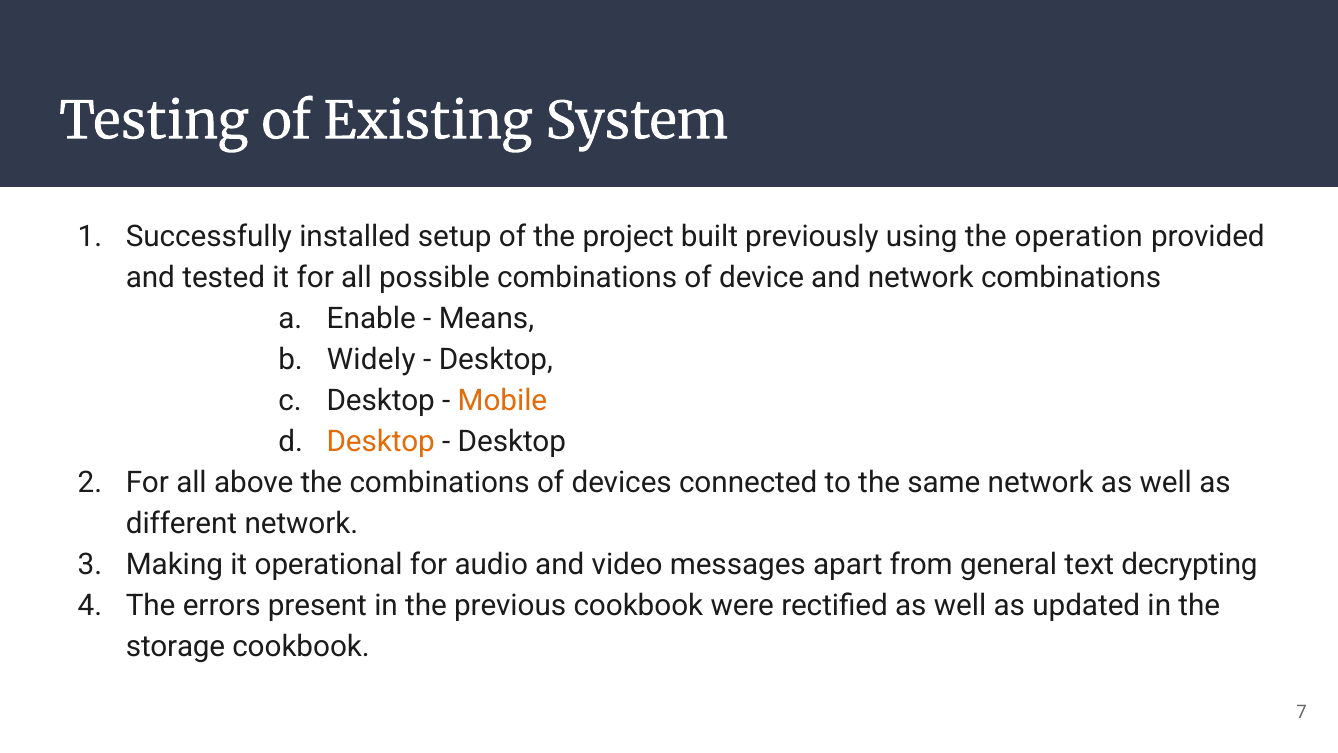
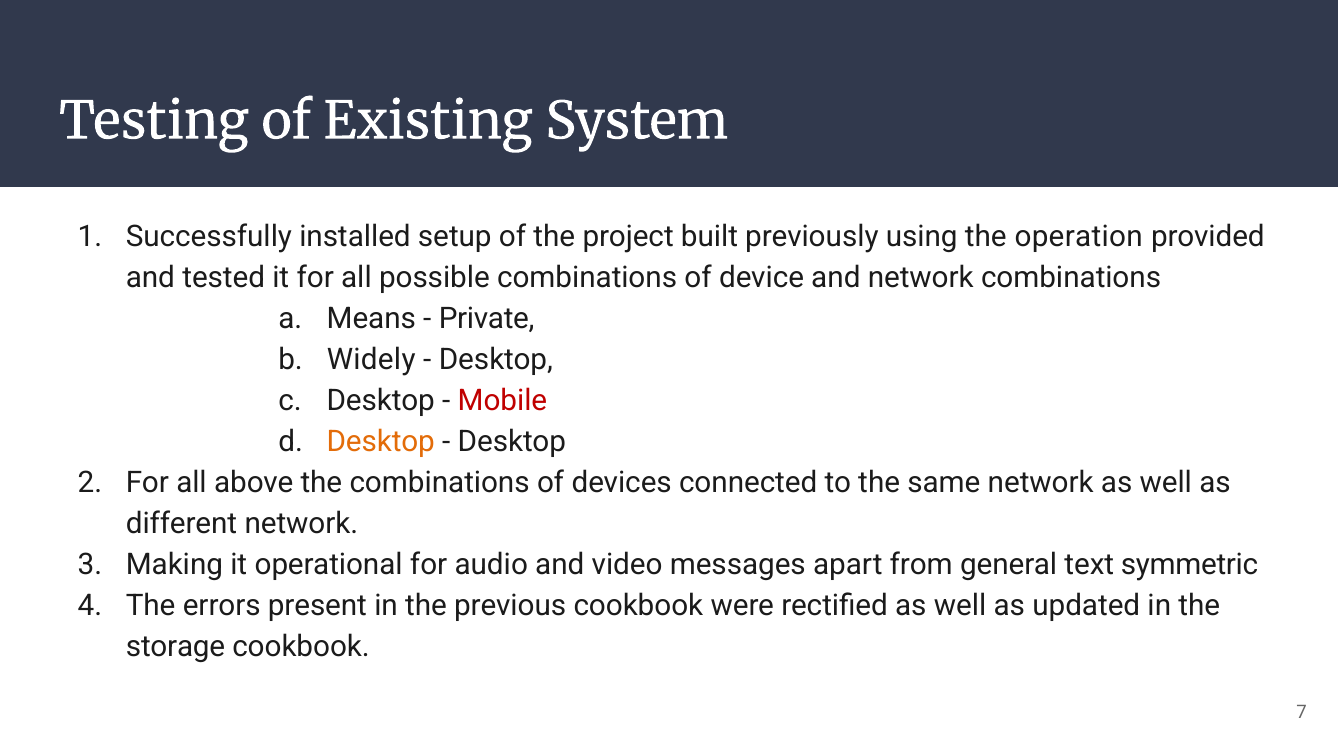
Enable: Enable -> Means (371, 319)
Means: Means -> Private (487, 319)
Mobile colour: orange -> red (502, 401)
decrypting: decrypting -> symmetric (1189, 565)
